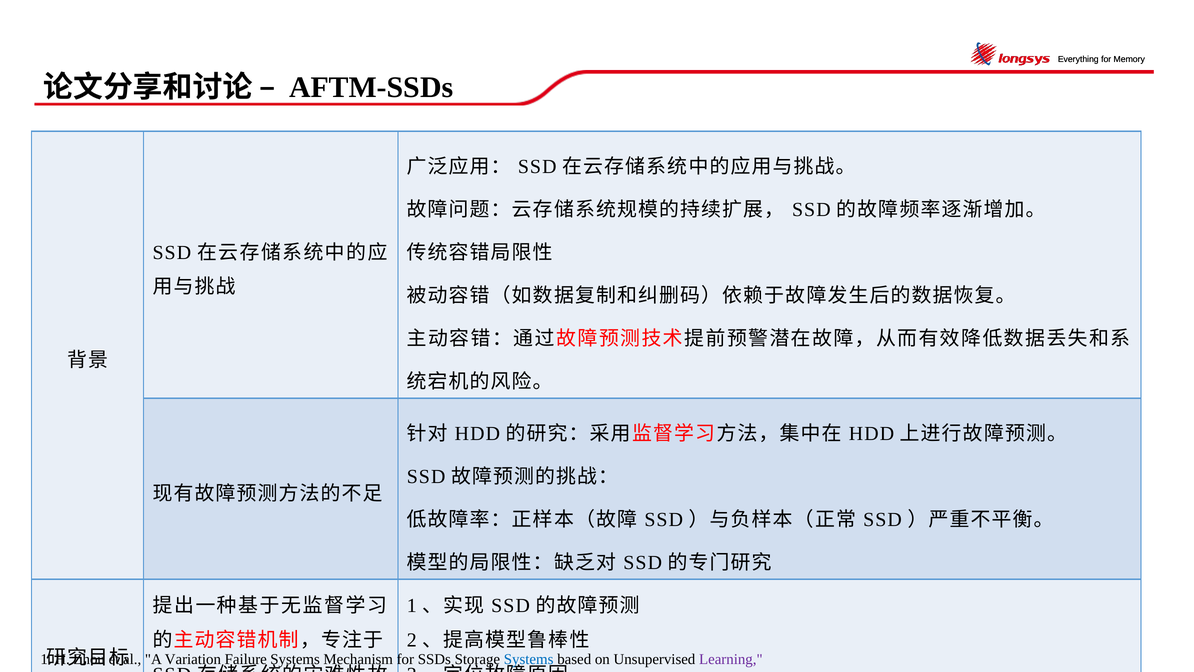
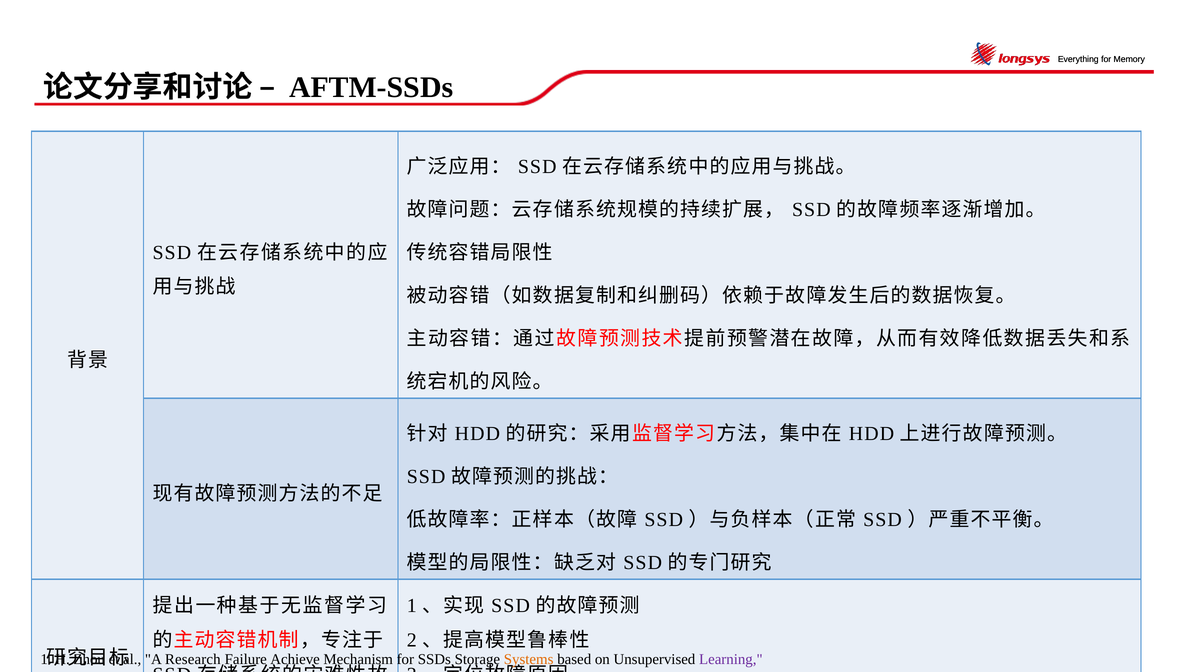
Variation: Variation -> Research (193, 659)
Failure Systems: Systems -> Achieve (295, 659)
Systems colour: blue -> orange (529, 659)
